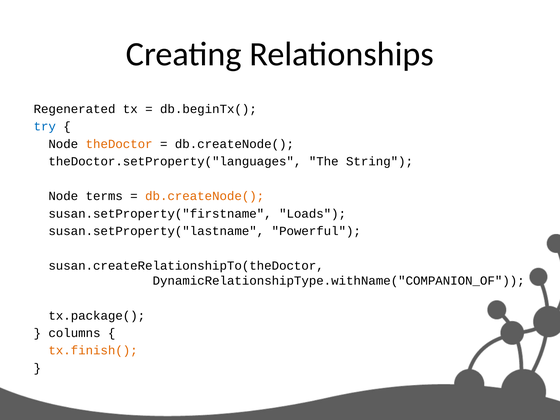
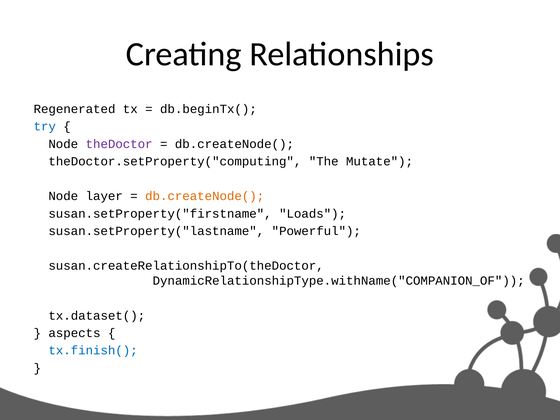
theDoctor colour: orange -> purple (119, 144)
theDoctor.setProperty("languages: theDoctor.setProperty("languages -> theDoctor.setProperty("computing (175, 161)
String: String -> Mutate (380, 161)
terms: terms -> layer (104, 196)
tx.package(: tx.package( -> tx.dataset( (97, 316)
columns: columns -> aspects (74, 333)
tx.finish( colour: orange -> blue (93, 350)
